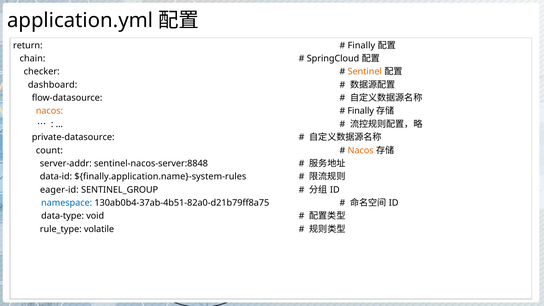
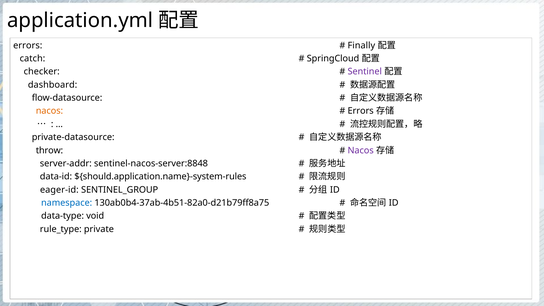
return: return -> errors (28, 45)
chain: chain -> catch (32, 58)
Sentinel colour: orange -> purple (365, 72)
Finally: Finally -> Errors (361, 111)
count: count -> throw (49, 150)
Nacos colour: orange -> purple (361, 150)
${finally.application.name}-system-rules: ${finally.application.name}-system-rules -> ${should.application.name}-system-rules (160, 177)
volatile: volatile -> private (99, 229)
